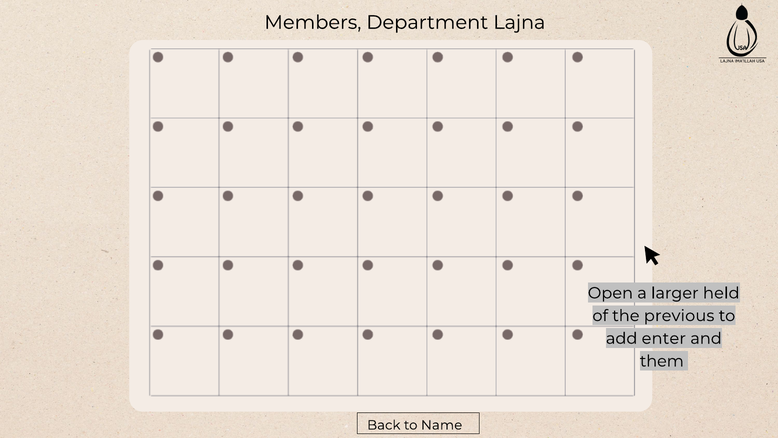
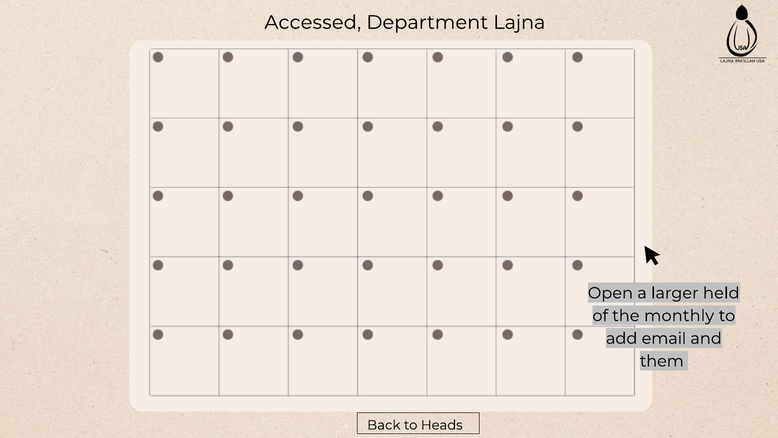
Members: Members -> Accessed (313, 22)
previous: previous -> monthly (679, 316)
enter: enter -> email (664, 338)
Name: Name -> Heads (442, 425)
